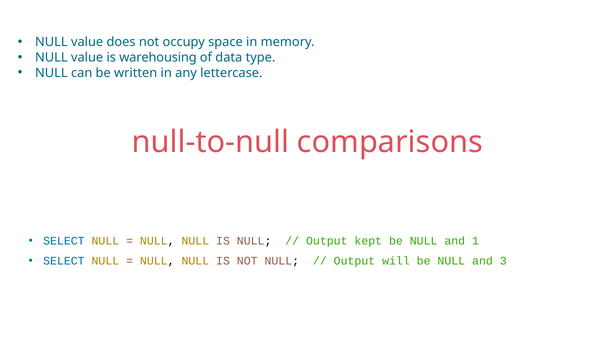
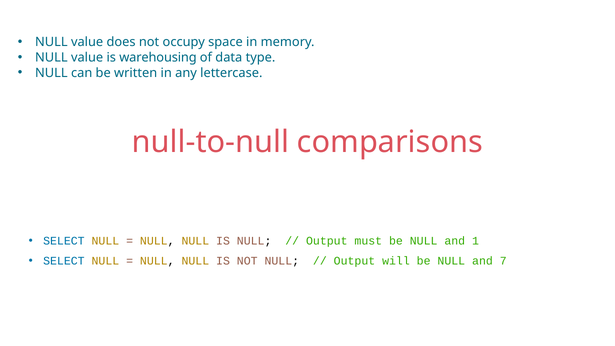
kept: kept -> must (368, 241)
3: 3 -> 7 (503, 261)
